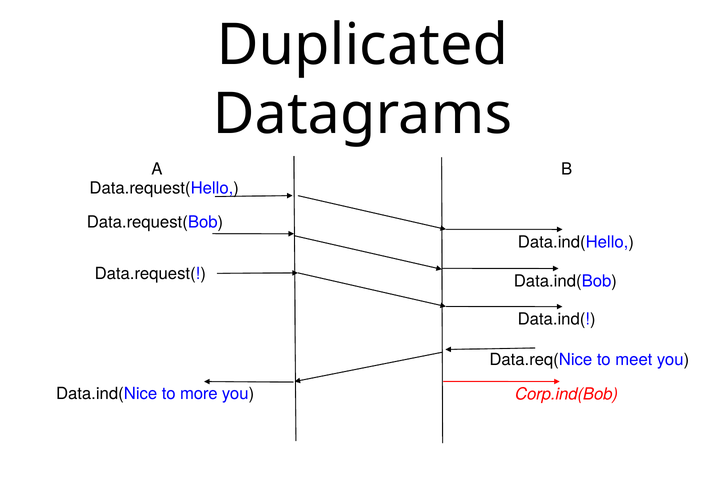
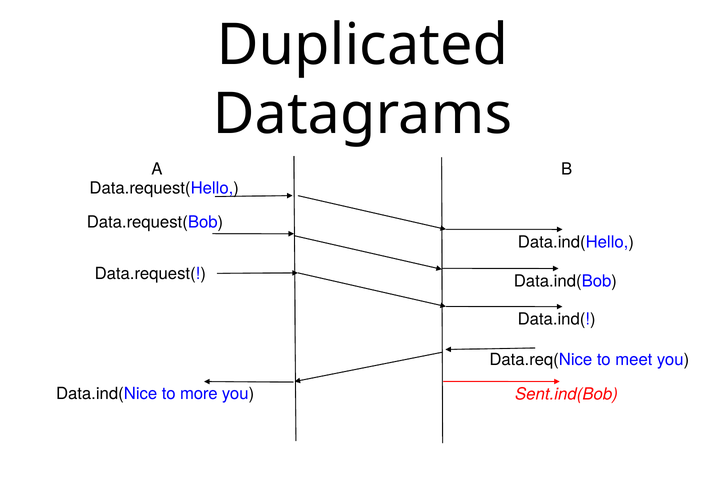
Corp.ind(Bob: Corp.ind(Bob -> Sent.ind(Bob (566, 394)
